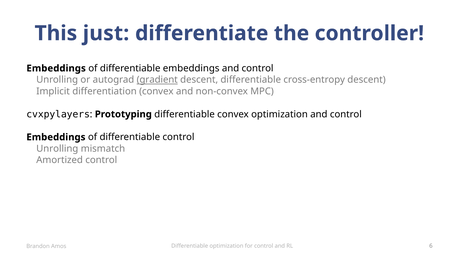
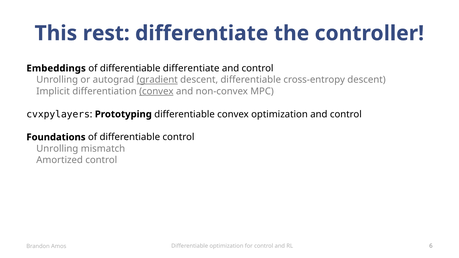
just: just -> rest (106, 33)
differentiable embeddings: embeddings -> differentiate (191, 68)
convex underline: none -> present (156, 91)
Embeddings: Embeddings -> Foundations (56, 137)
